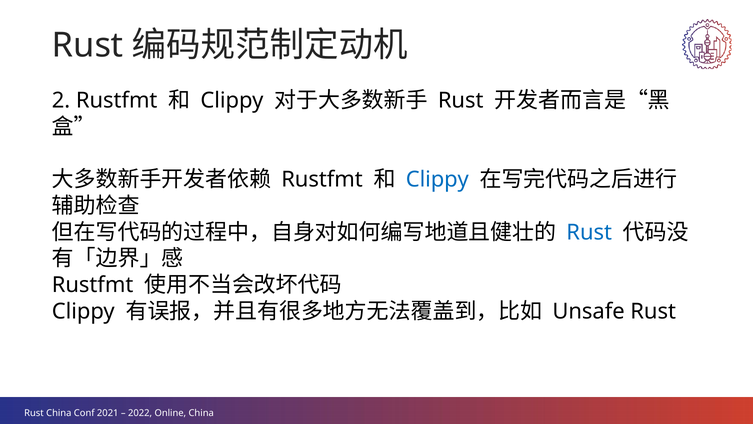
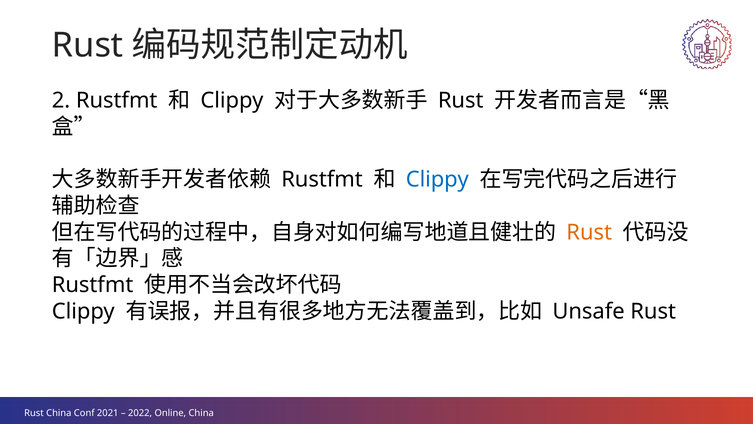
Rust colour: blue -> orange (589, 232)
